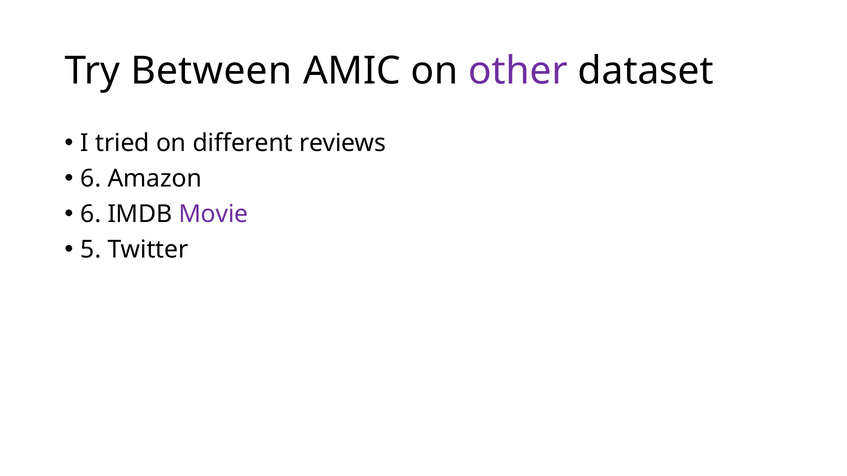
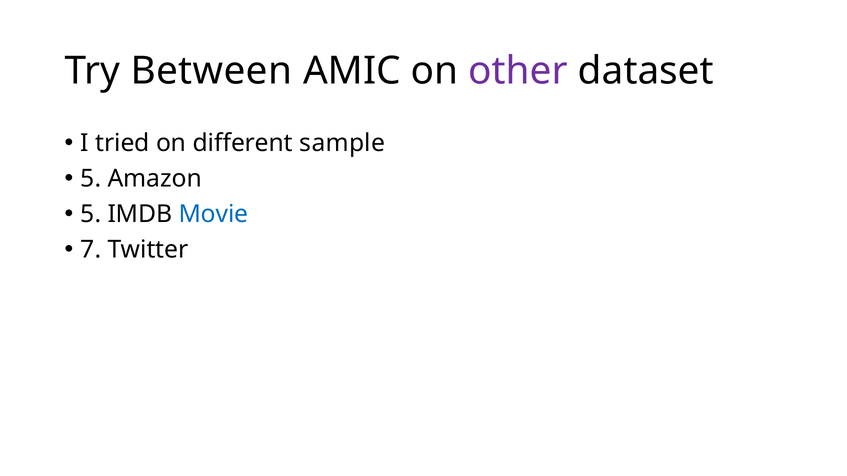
reviews: reviews -> sample (342, 143)
6: 6 -> 5 (91, 179)
6: 6 -> 5 (91, 214)
Movie colour: purple -> blue (214, 214)
5: 5 -> 7 (91, 250)
